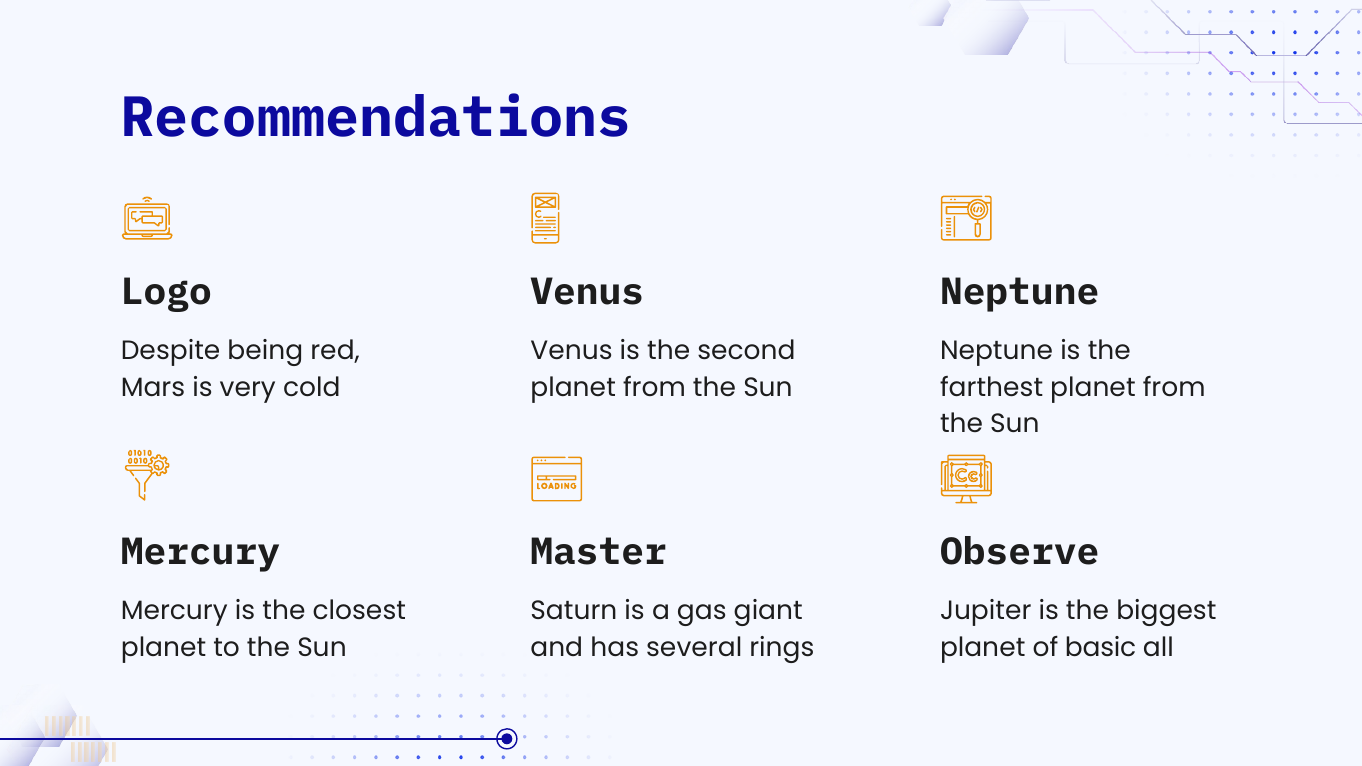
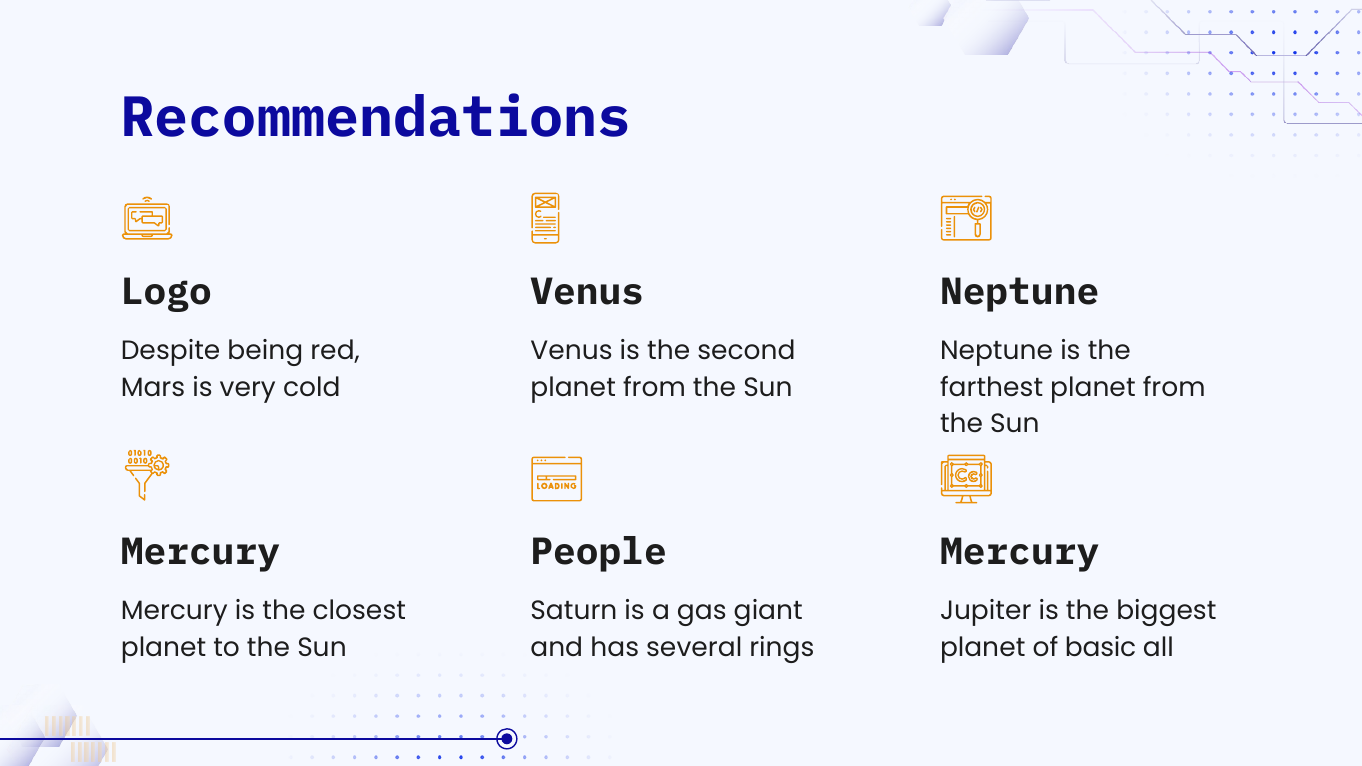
Master: Master -> People (599, 552)
Observe: Observe -> Mercury (1020, 552)
